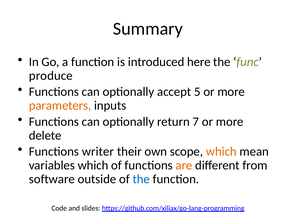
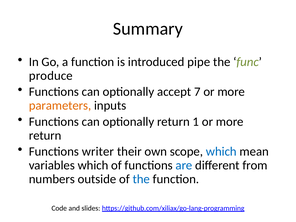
here: here -> pipe (199, 62)
5: 5 -> 7 (197, 92)
7: 7 -> 1 (196, 122)
delete: delete -> return (45, 135)
which colour: orange -> blue (221, 152)
are colour: orange -> blue (184, 165)
software: software -> numbers (52, 179)
